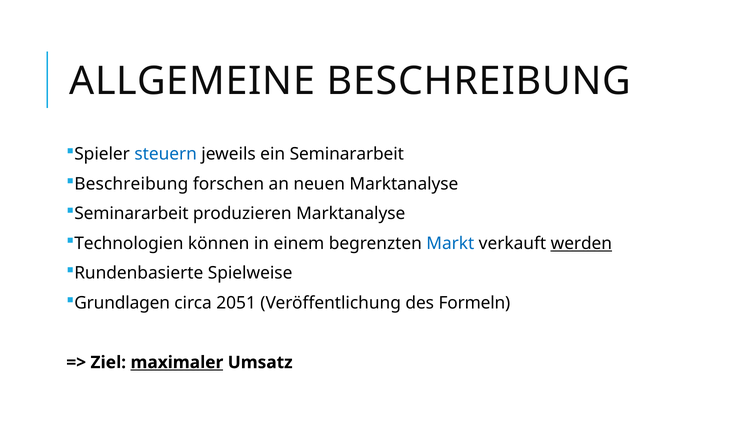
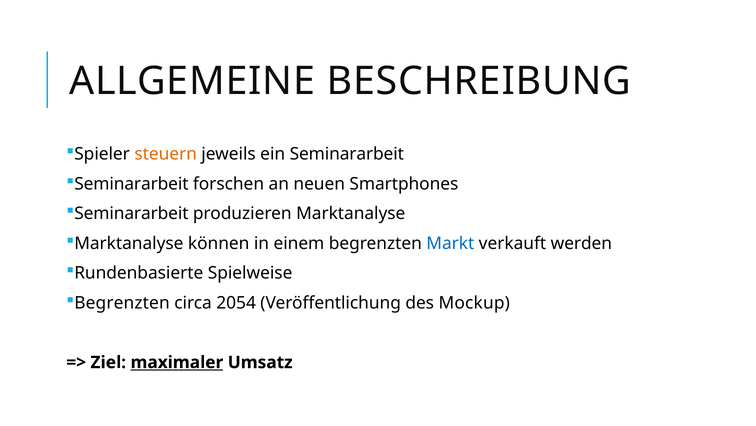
steuern colour: blue -> orange (166, 154)
Beschreibung: Beschreibung -> Seminararbeit (131, 184)
neuen Marktanalyse: Marktanalyse -> Smartphones (404, 184)
Technologien: Technologien -> Marktanalyse (129, 243)
werden underline: present -> none (581, 243)
Grundlagen: Grundlagen -> Begrenzten (122, 302)
2051: 2051 -> 2054 (236, 302)
Formeln: Formeln -> Mockup (474, 302)
